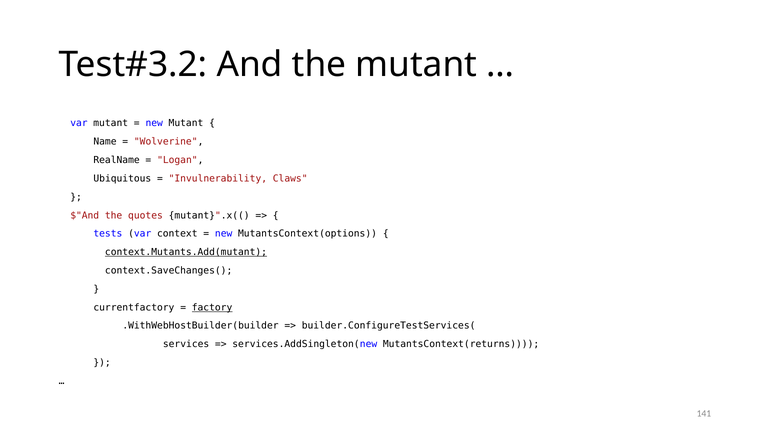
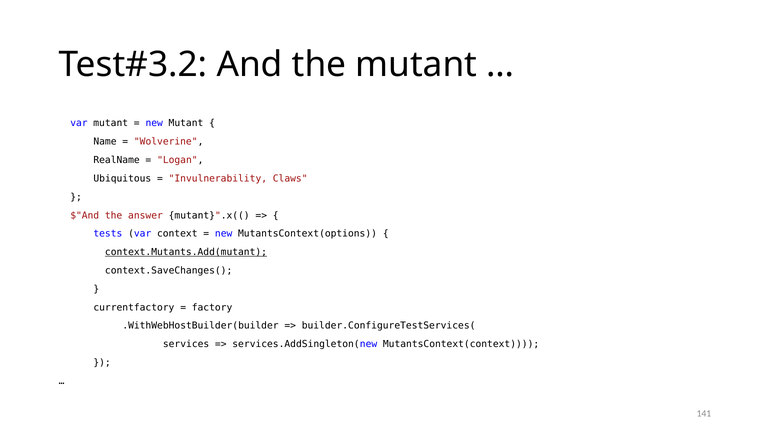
quotes: quotes -> answer (145, 215)
factory underline: present -> none (212, 307)
MutantsContext(returns: MutantsContext(returns -> MutantsContext(context (461, 344)
